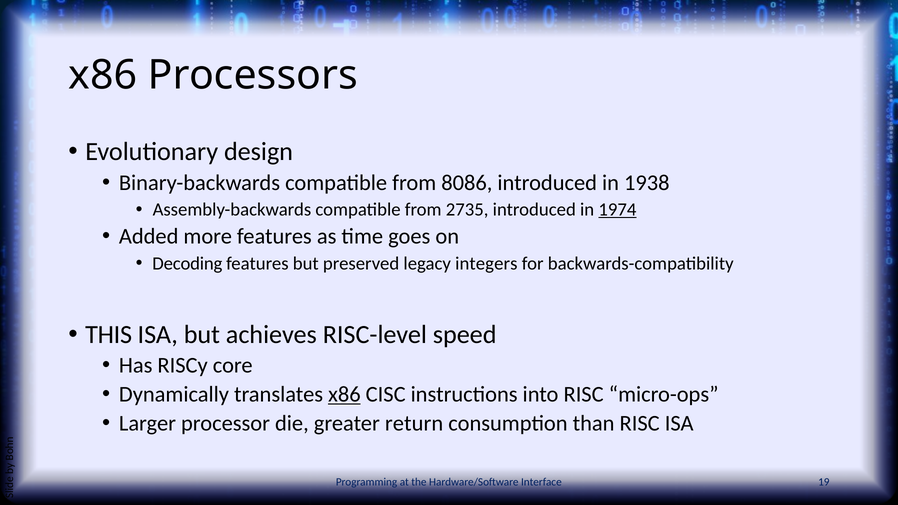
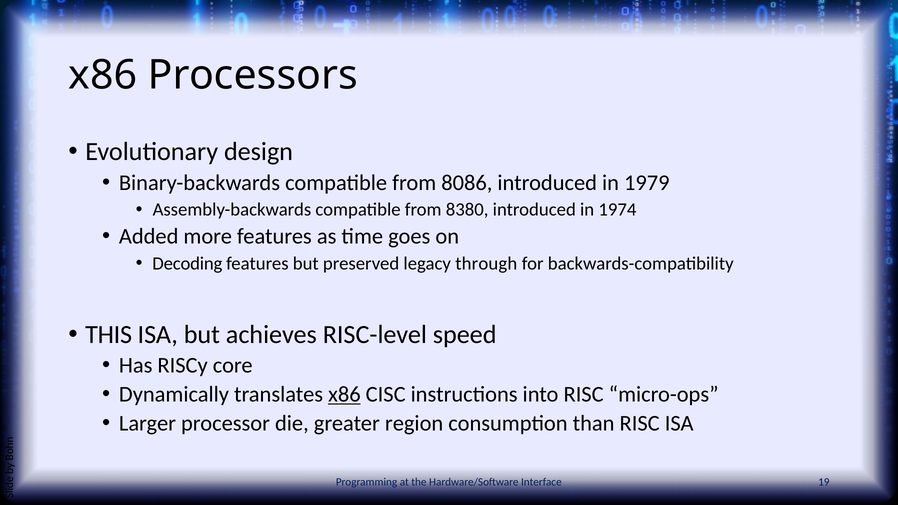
1938: 1938 -> 1979 (647, 183)
2735: 2735 -> 8380 (467, 210)
1974 underline: present -> none (617, 210)
integers: integers -> through (486, 263)
return: return -> region (414, 423)
